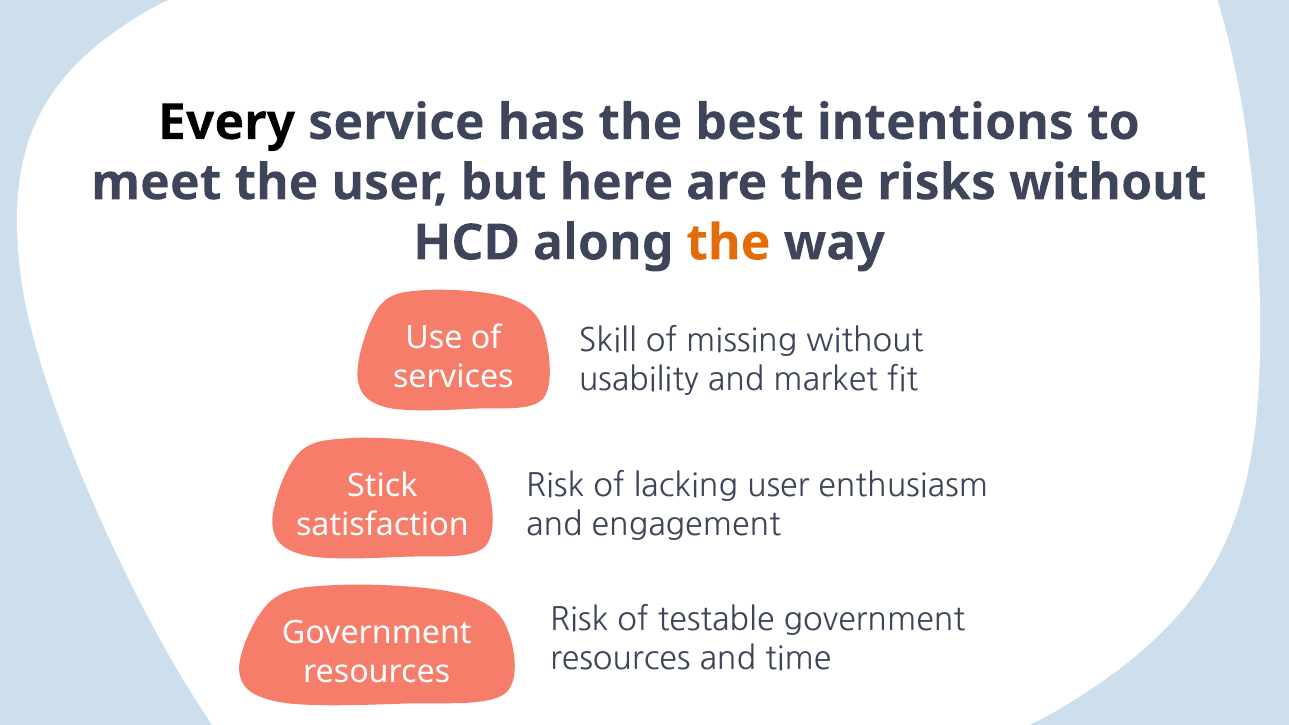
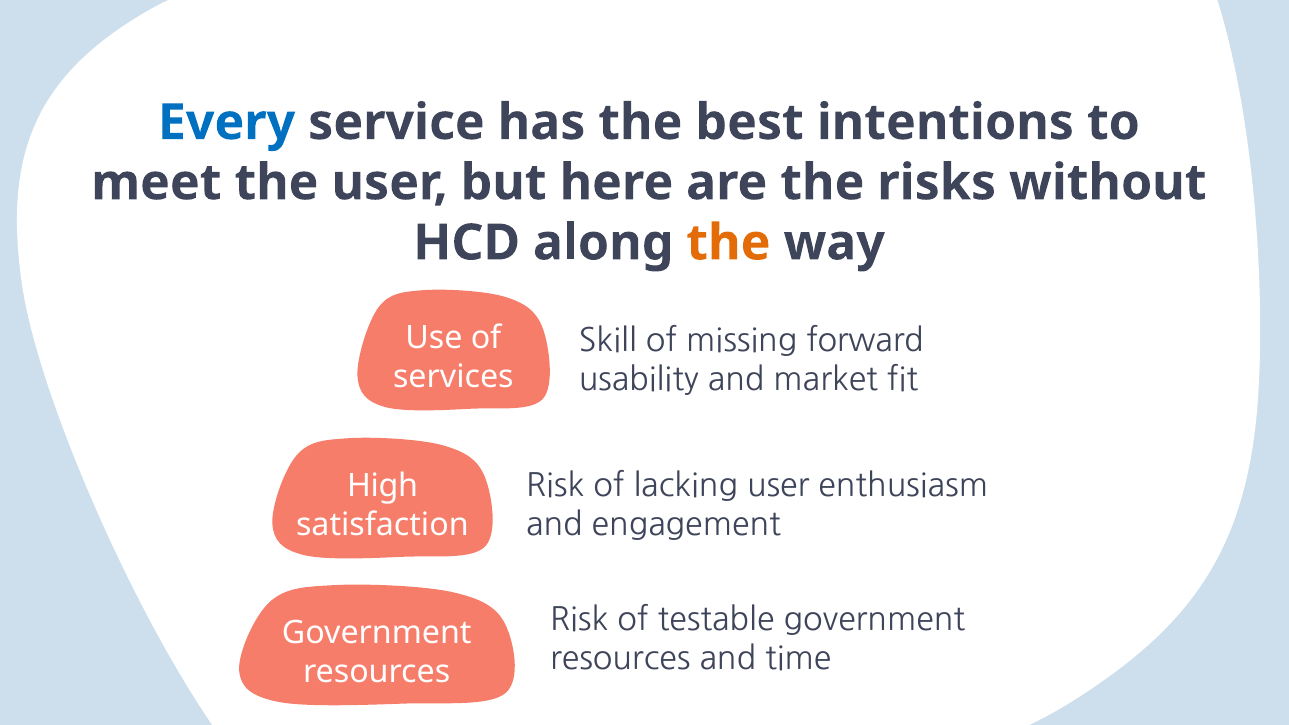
Every colour: black -> blue (227, 123)
missing without: without -> forward (865, 341)
Stick: Stick -> High (383, 486)
